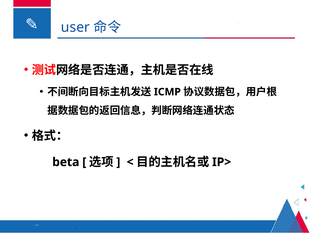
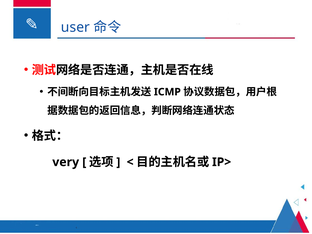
beta: beta -> very (66, 162)
